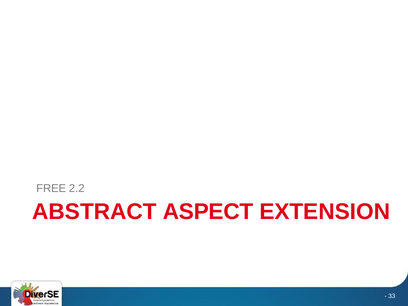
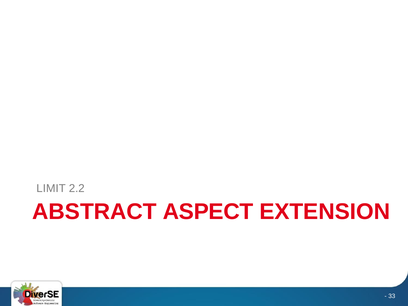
FREE: FREE -> LIMIT (51, 189)
